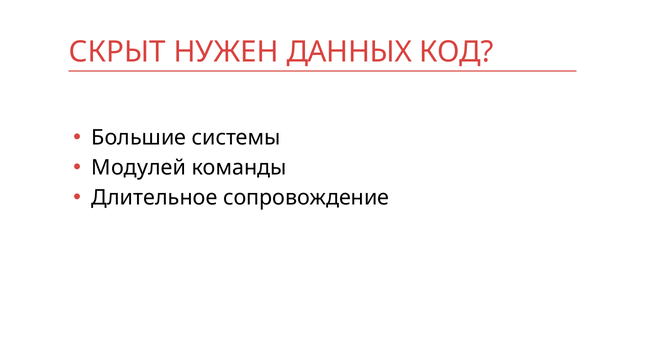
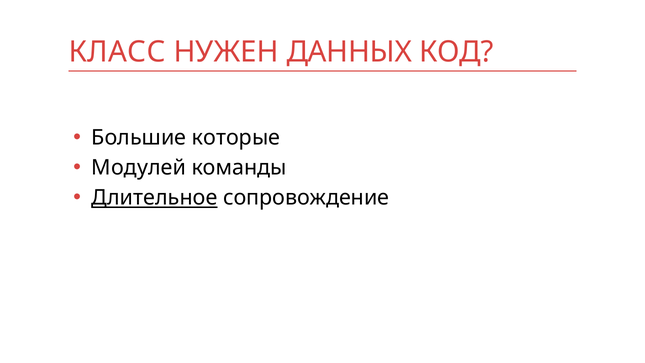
СКРЫТ: СКРЫТ -> КЛАСС (117, 52)
системы: системы -> которые (236, 138)
Длительное underline: none -> present (154, 198)
